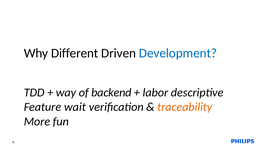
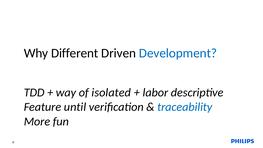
backend: backend -> isolated (111, 93)
wait: wait -> until (75, 107)
traceability colour: orange -> blue (185, 107)
